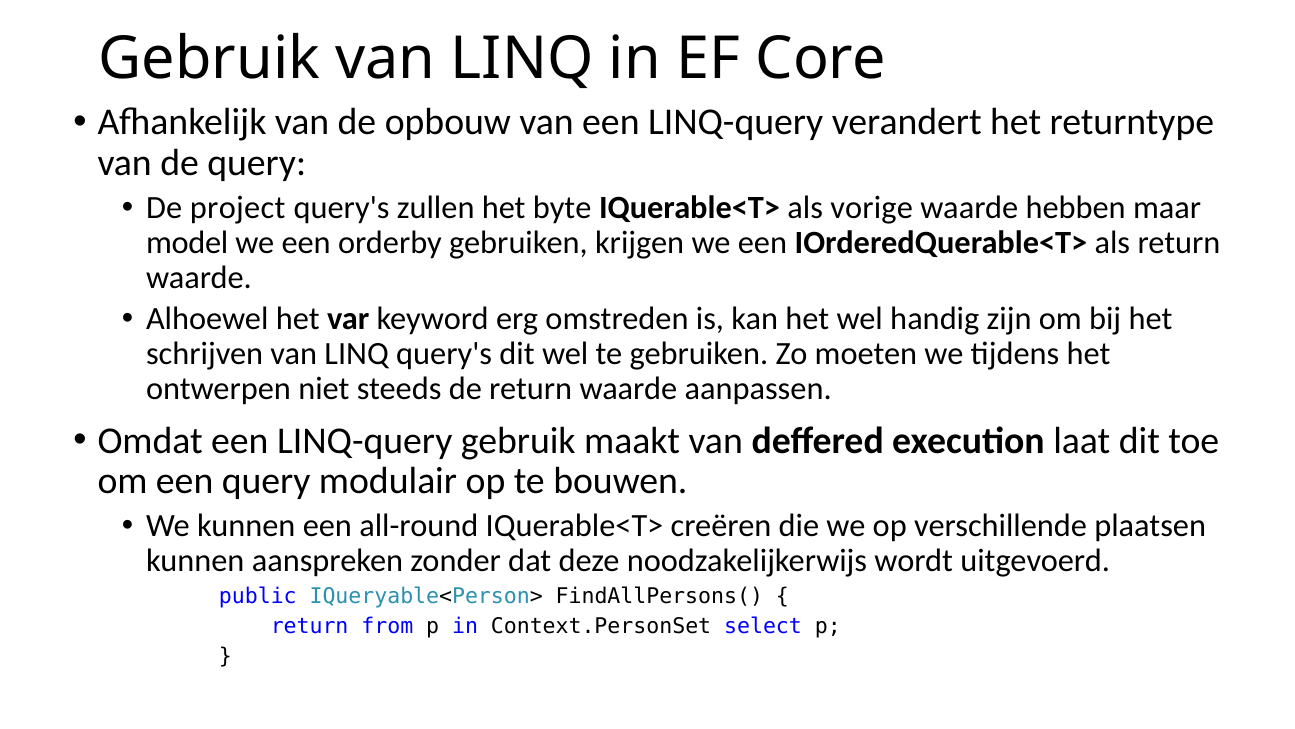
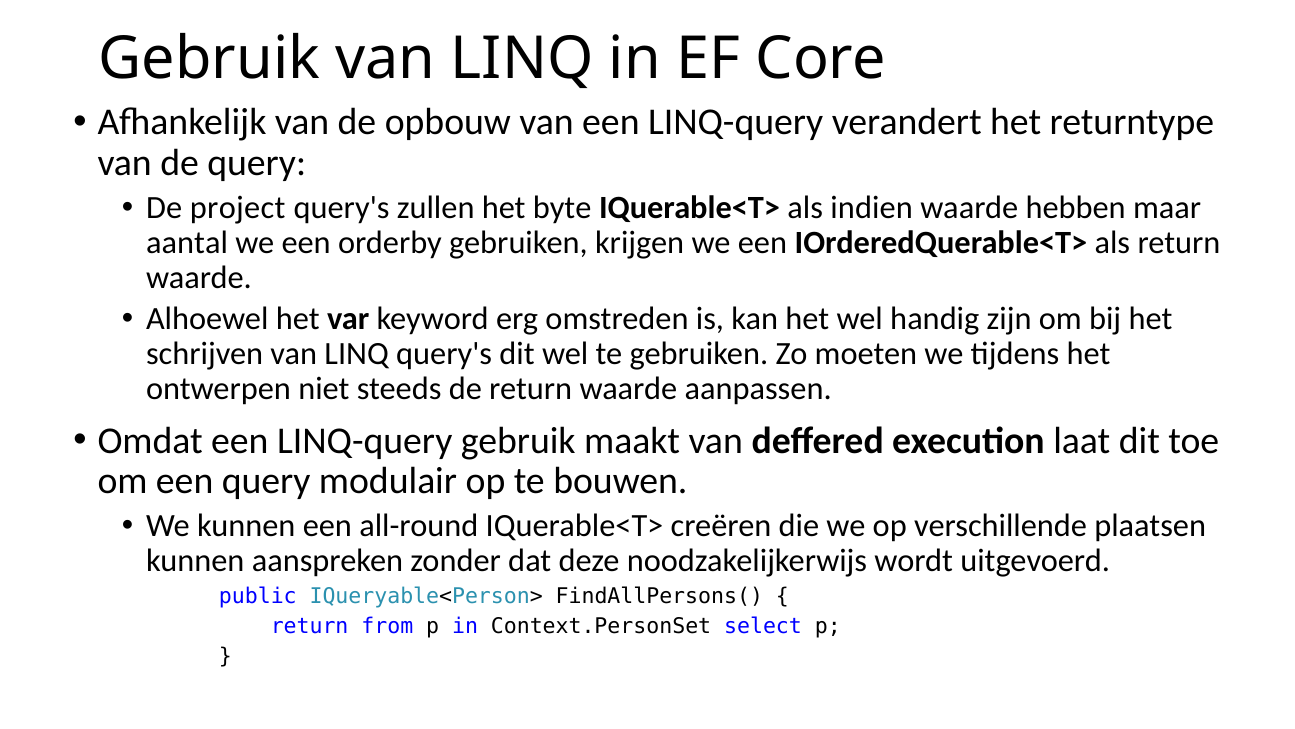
vorige: vorige -> indien (872, 207)
model: model -> aantal (187, 242)
